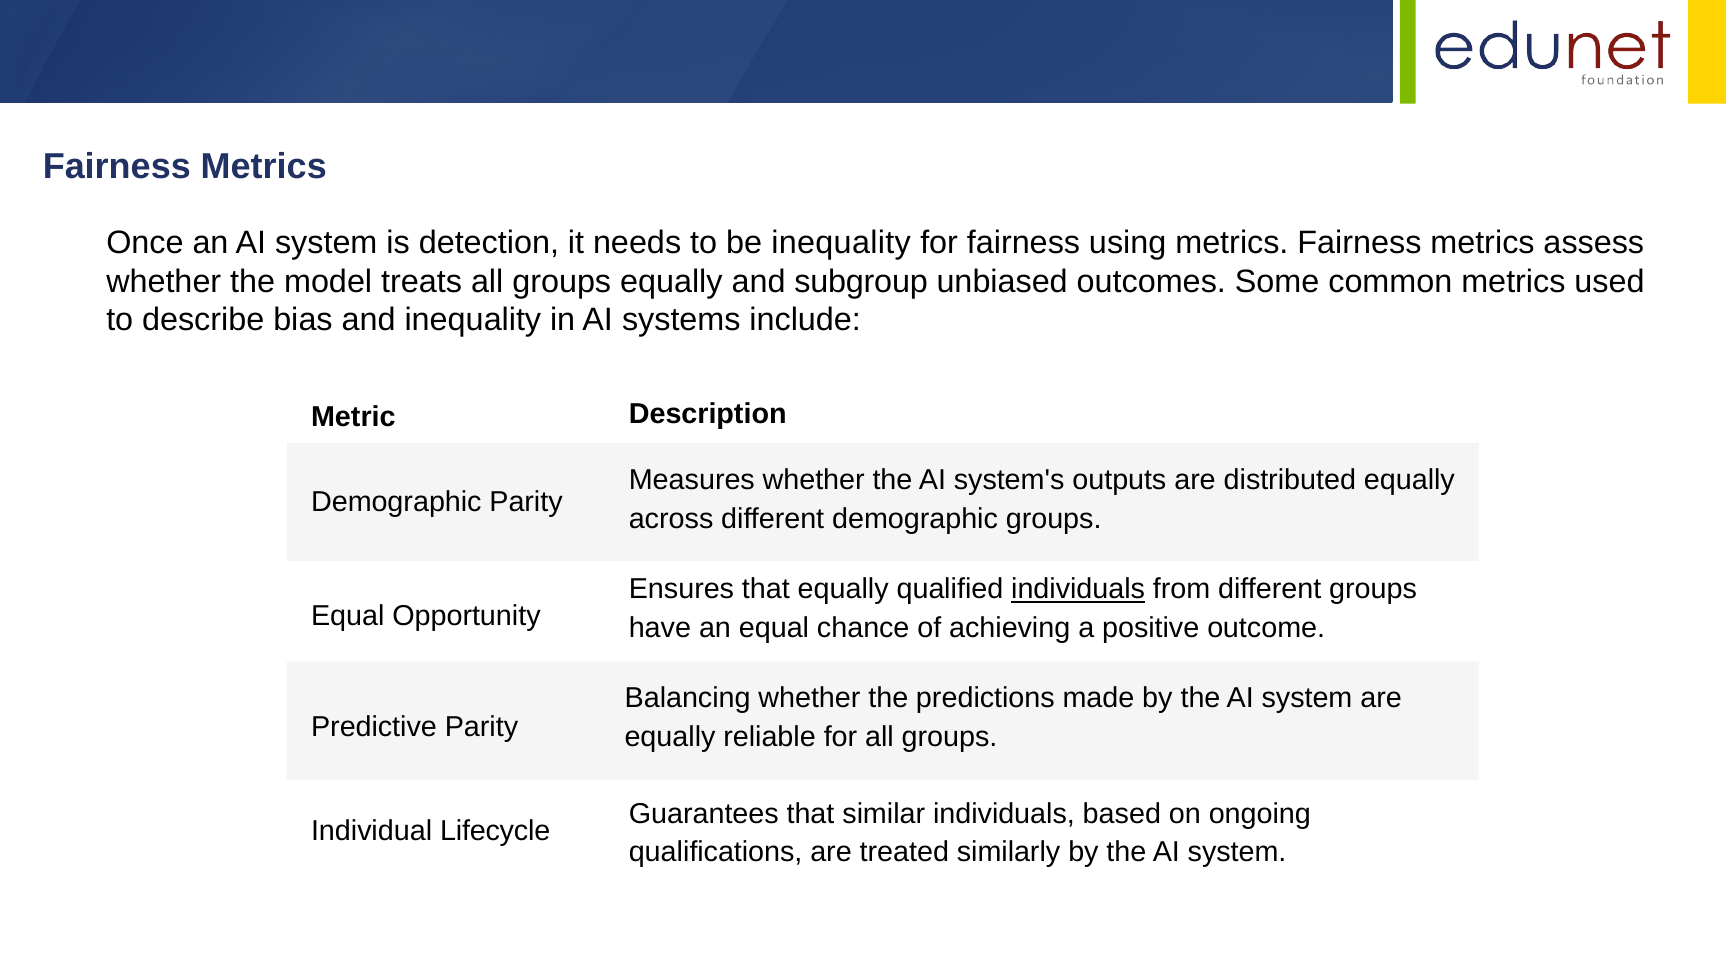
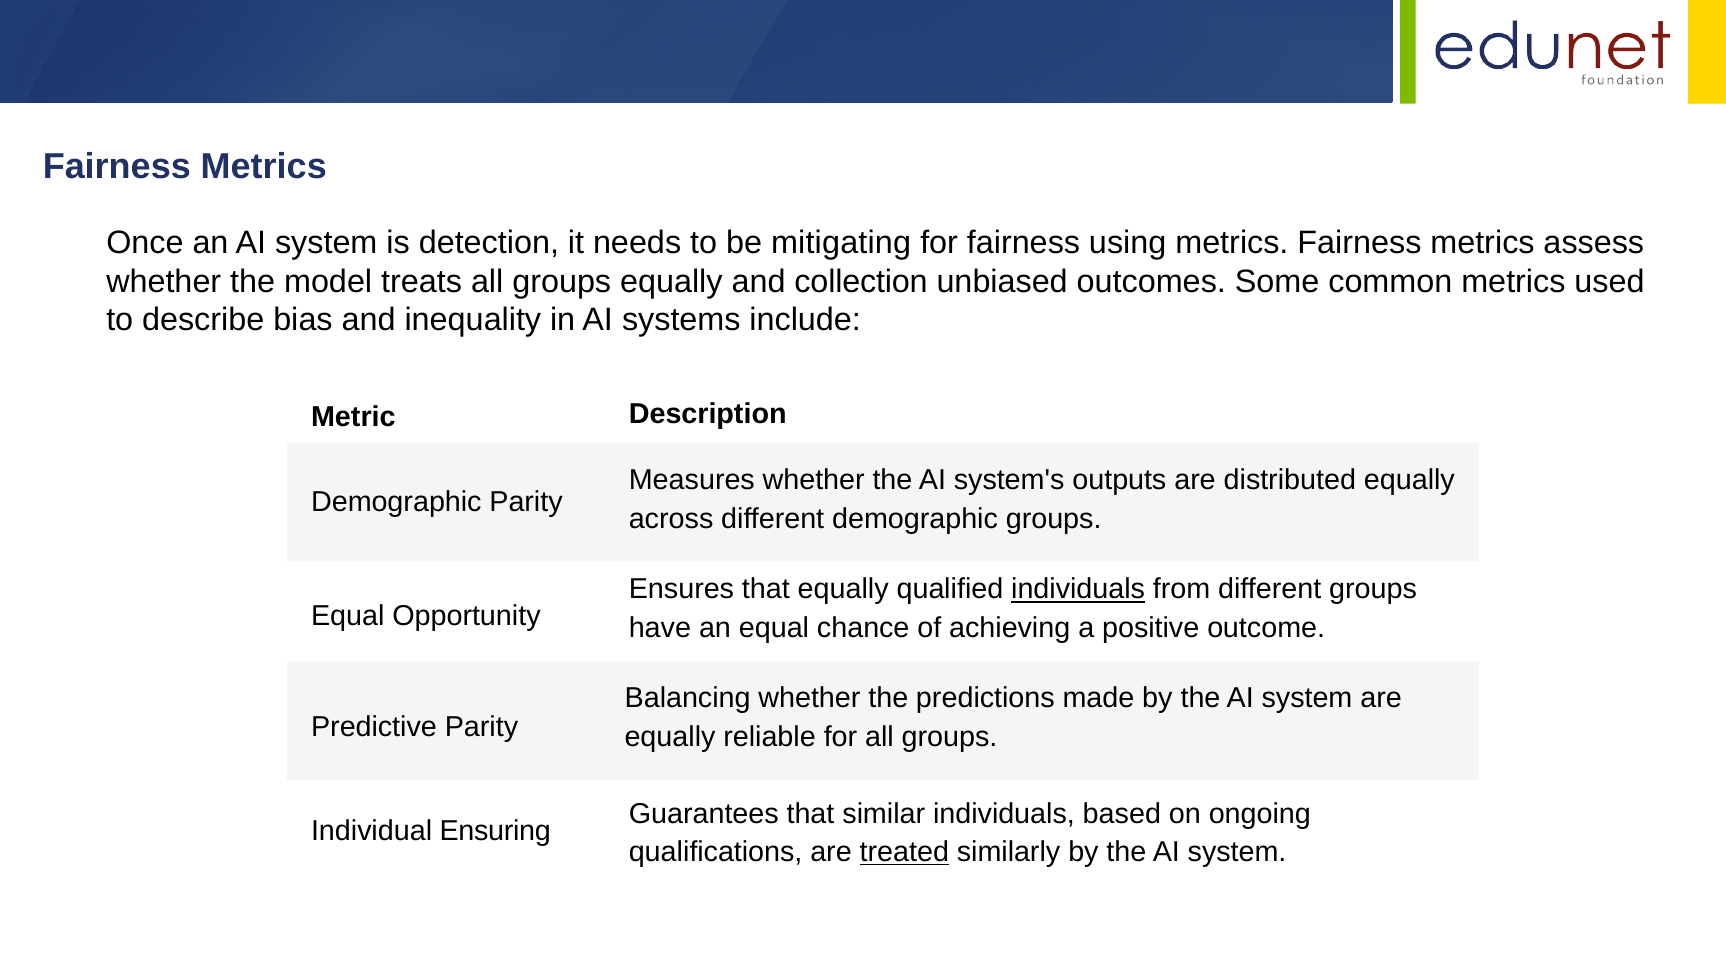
be inequality: inequality -> mitigating (841, 243)
subgroup: subgroup -> collection (861, 281)
Lifecycle: Lifecycle -> Ensuring (495, 830)
treated underline: none -> present (904, 852)
